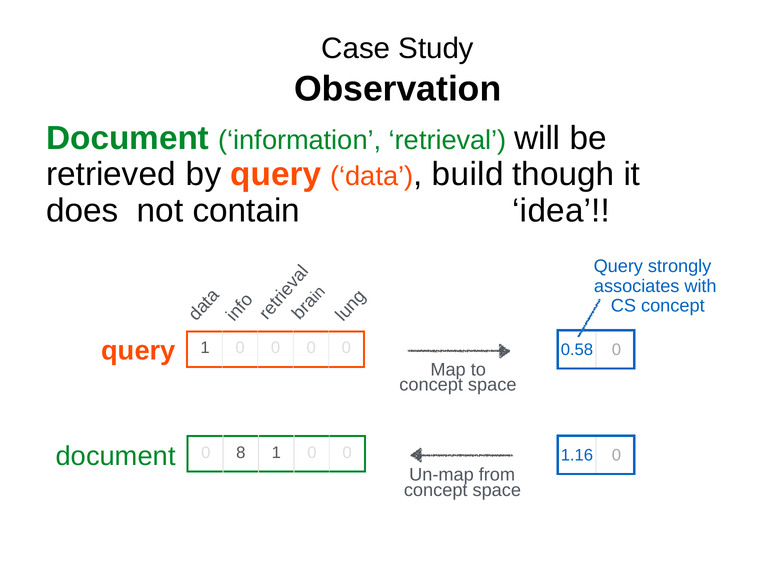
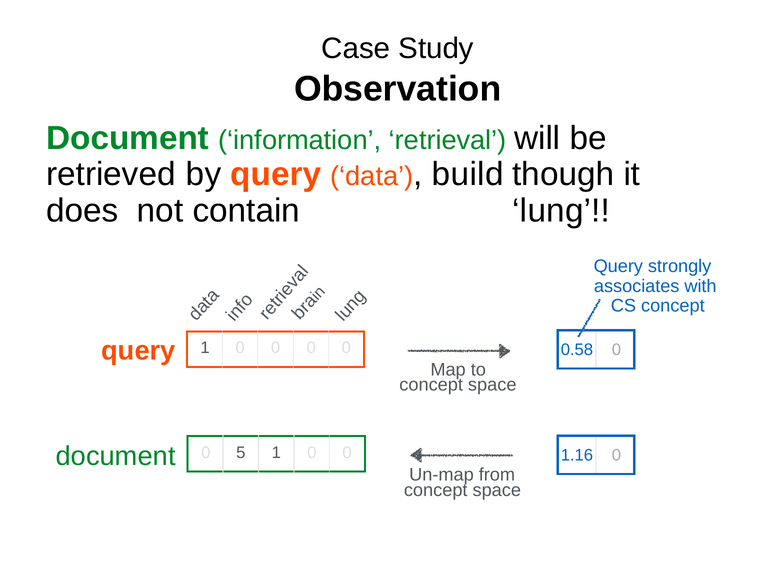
idea: idea -> lung (561, 211)
8: 8 -> 5 (241, 453)
